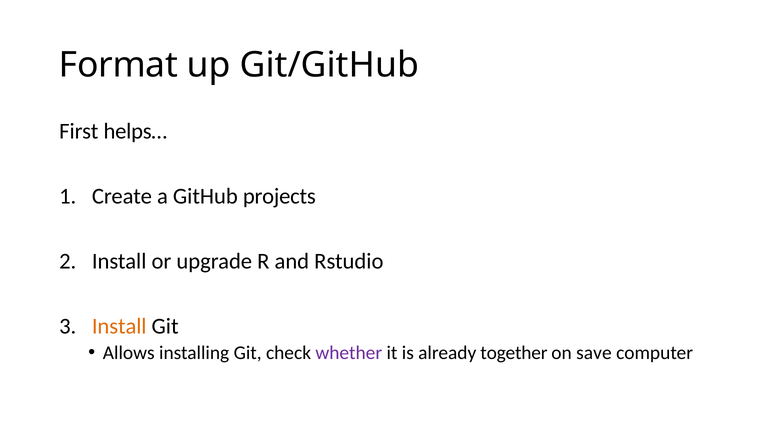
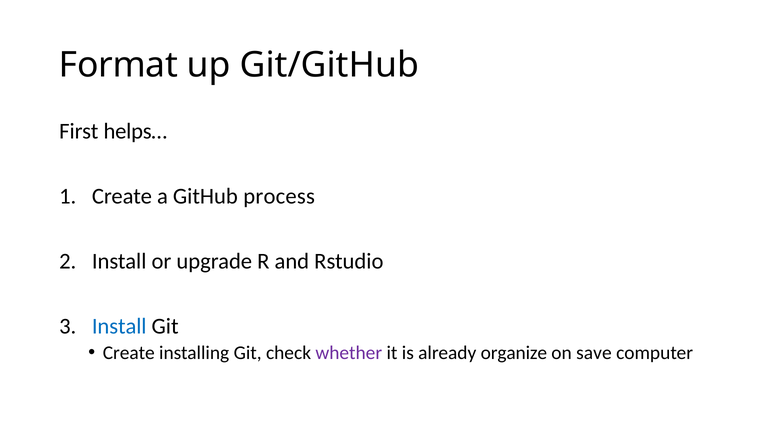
projects: projects -> process (279, 196)
Install colour: orange -> blue (119, 326)
Allows: Allows -> Create (129, 353)
together: together -> organize (514, 353)
